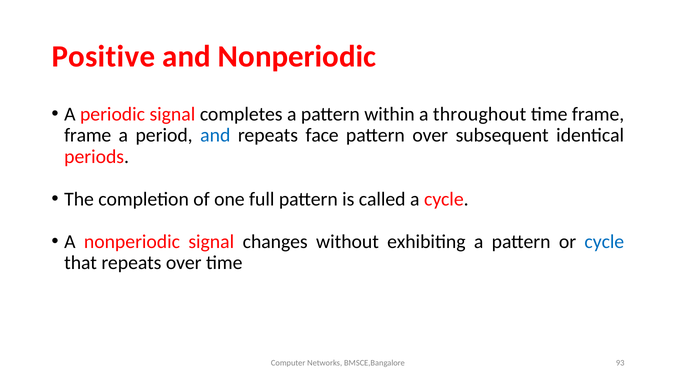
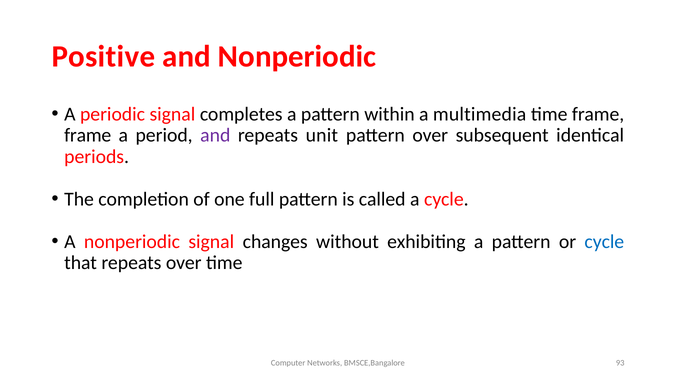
throughout: throughout -> multimedia (480, 114)
and colour: blue -> purple (215, 136)
face: face -> unit (322, 136)
